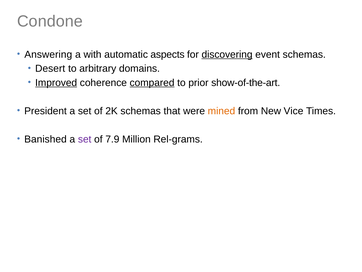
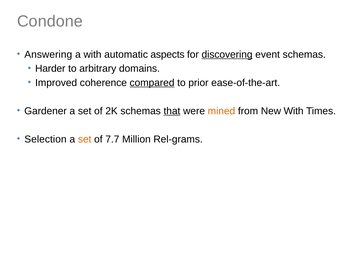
Desert: Desert -> Harder (50, 68)
Improved underline: present -> none (56, 83)
show-of-the-art: show-of-the-art -> ease-of-the-art (246, 83)
President: President -> Gardener (46, 111)
that underline: none -> present (172, 111)
New Vice: Vice -> With (294, 111)
Banished: Banished -> Selection (45, 139)
set colour: purple -> orange (85, 139)
7.9: 7.9 -> 7.7 (112, 139)
